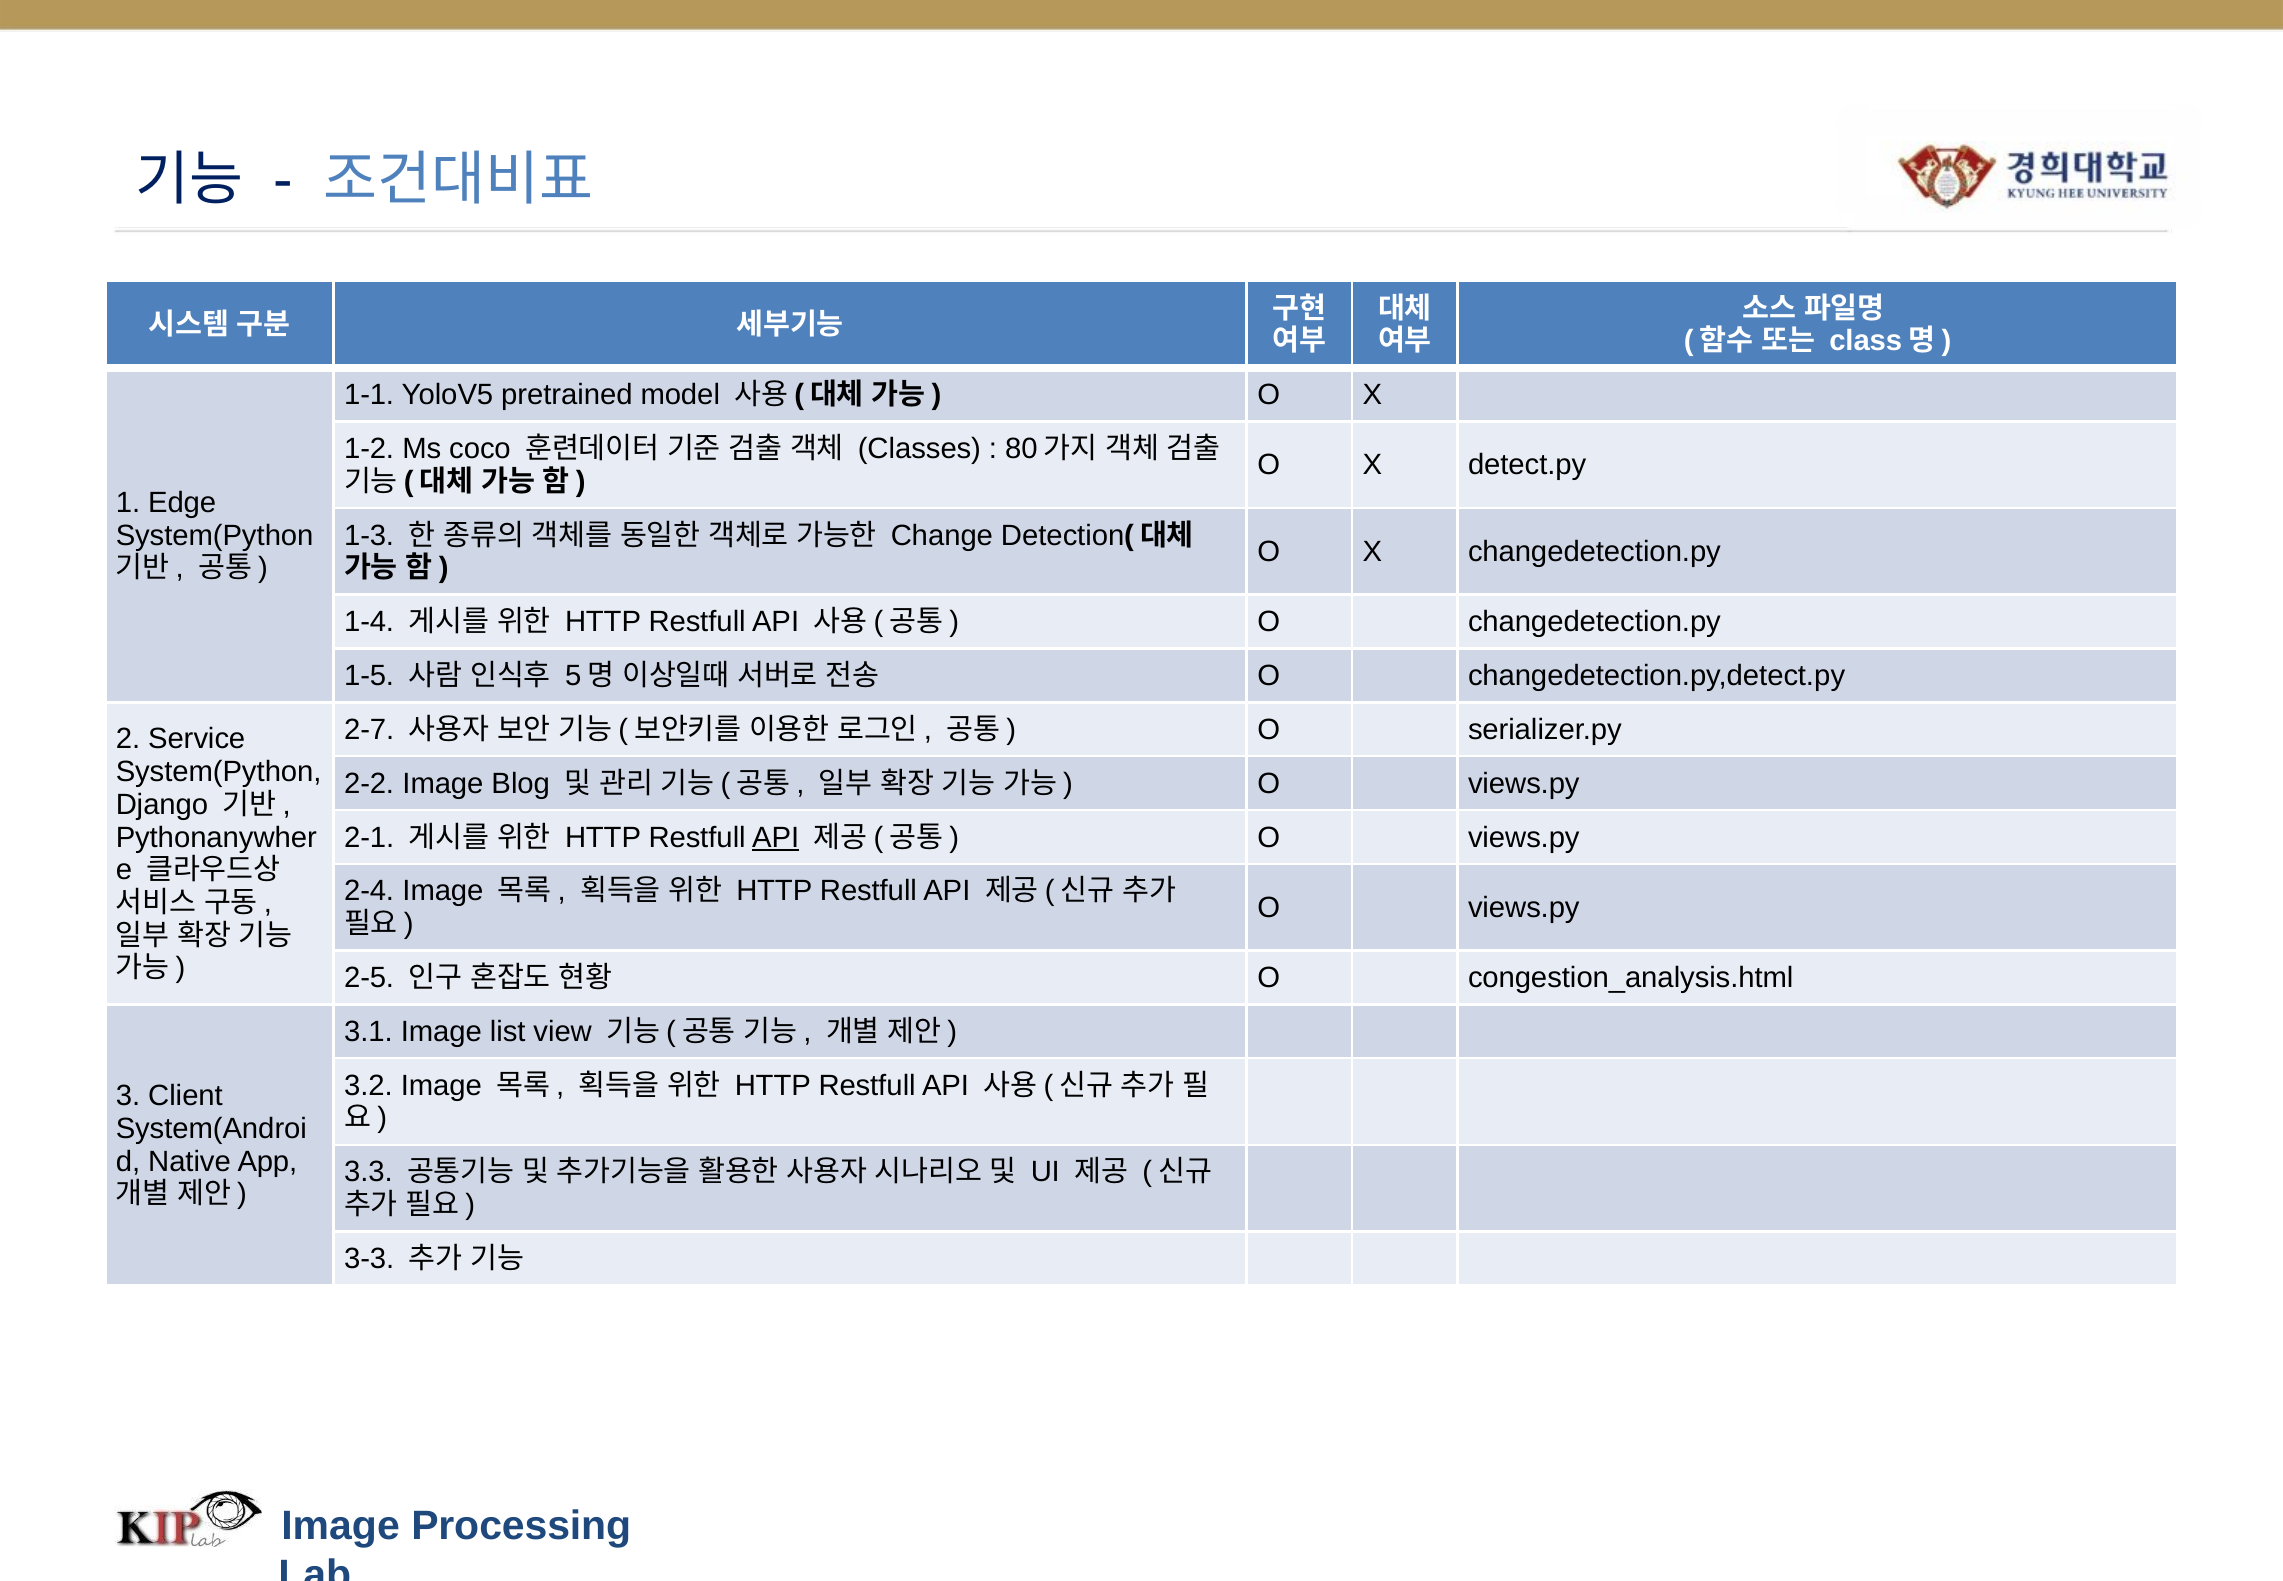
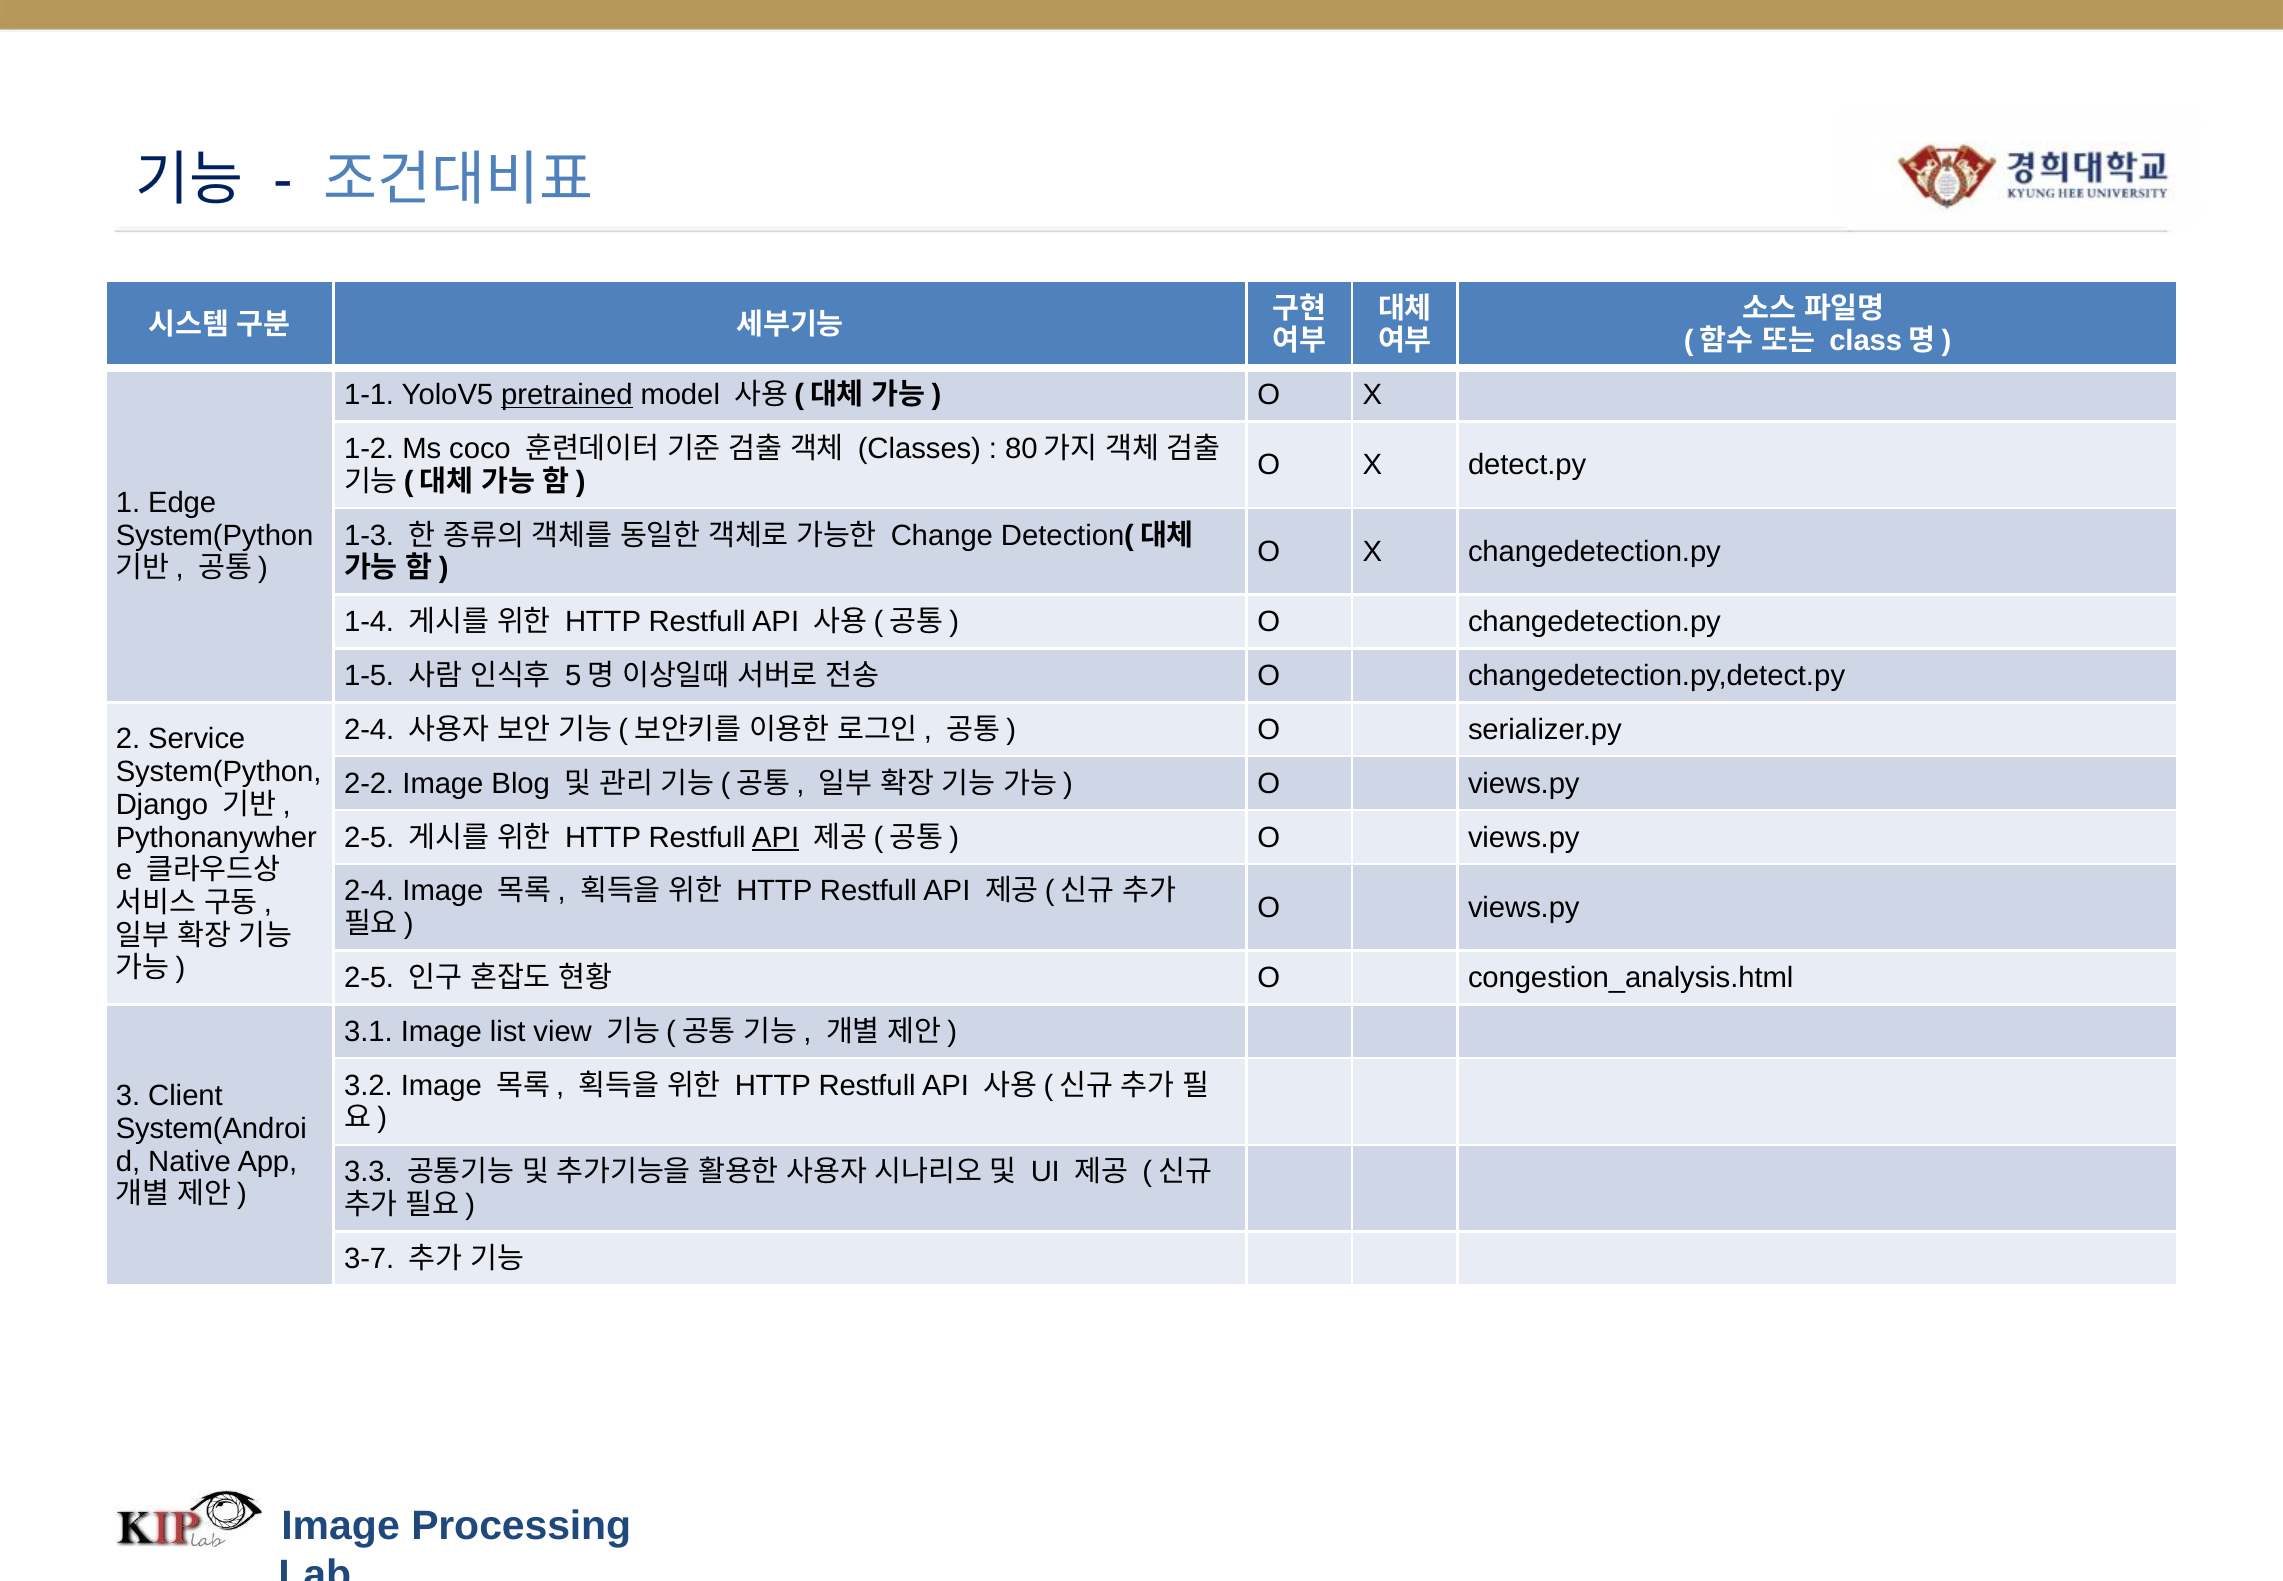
pretrained underline: none -> present (567, 395)
2-7: 2-7 -> 2-4 (369, 729)
2-1: 2-1 -> 2-5 (369, 837)
3-3: 3-3 -> 3-7 (369, 1258)
